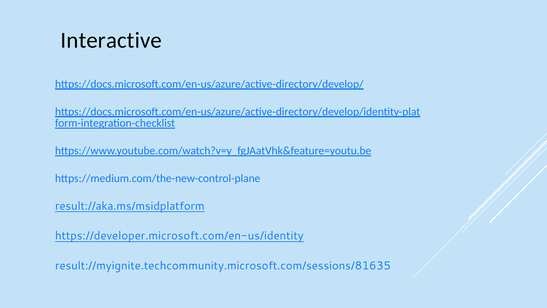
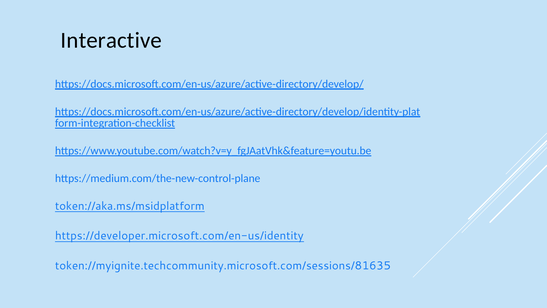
result://aka.ms/msidplatform: result://aka.ms/msidplatform -> token://aka.ms/msidplatform (130, 206)
result://myignite.techcommunity.microsoft.com/sessions/81635: result://myignite.techcommunity.microsoft.com/sessions/81635 -> token://myignite.techcommunity.microsoft.com/sessions/81635 (223, 265)
